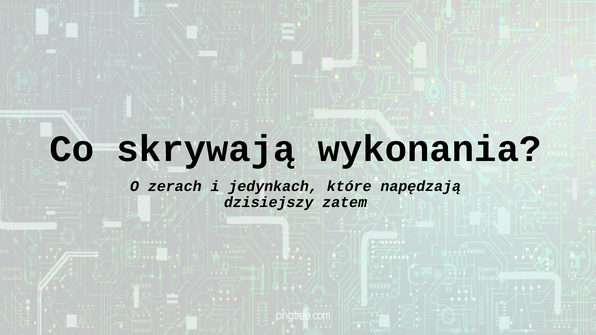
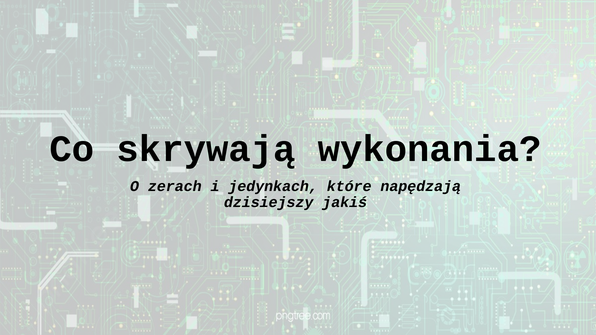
zatem: zatem -> jakiś (345, 202)
